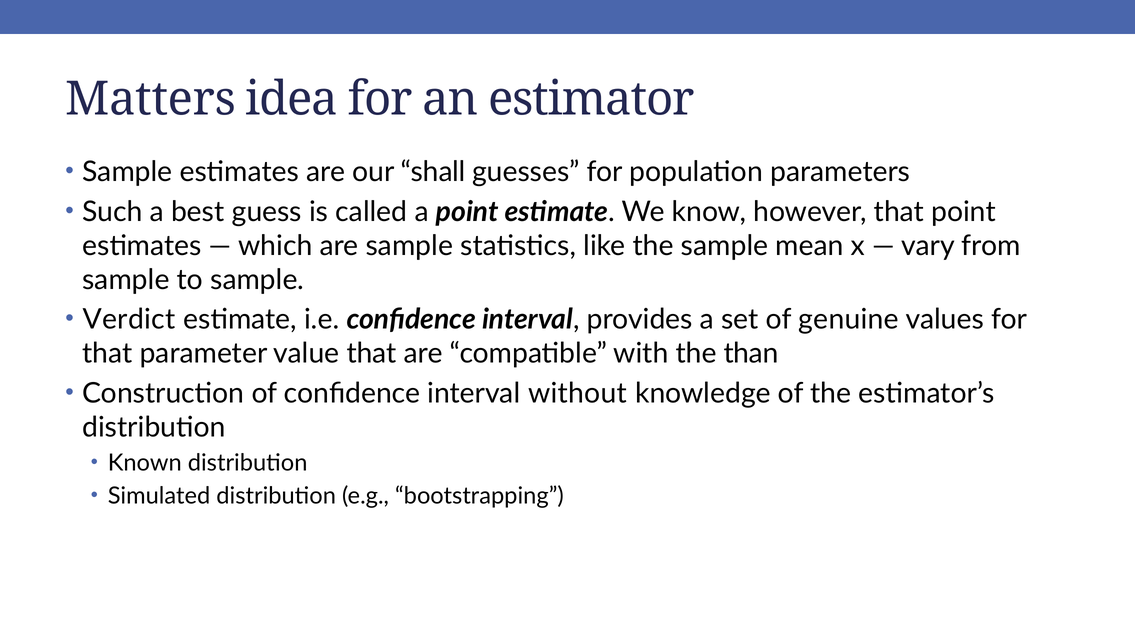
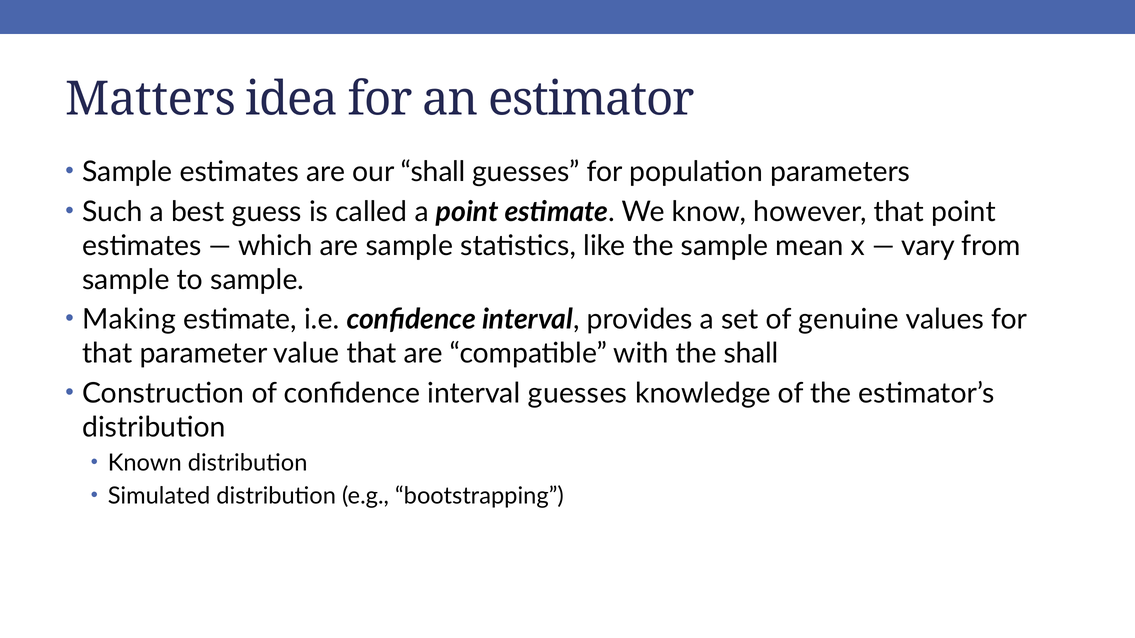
Verdict: Verdict -> Making (129, 320)
the than: than -> shall (751, 354)
interval without: without -> guesses (578, 394)
